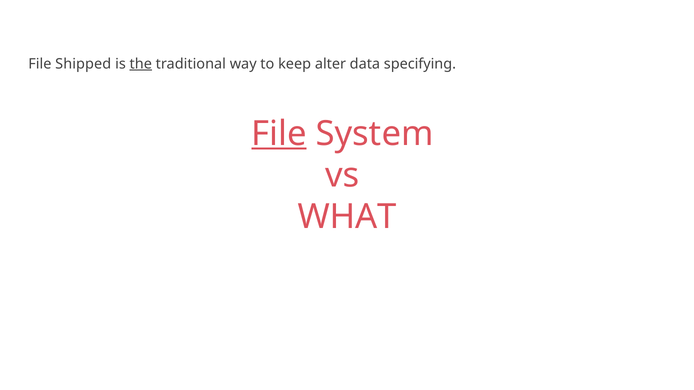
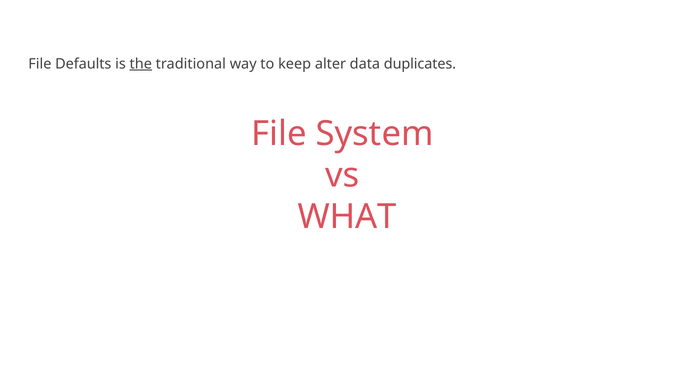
Shipped: Shipped -> Defaults (83, 64)
specifying: specifying -> duplicates (420, 64)
File underline: present -> none (279, 134)
